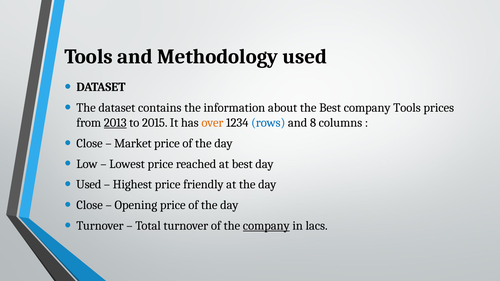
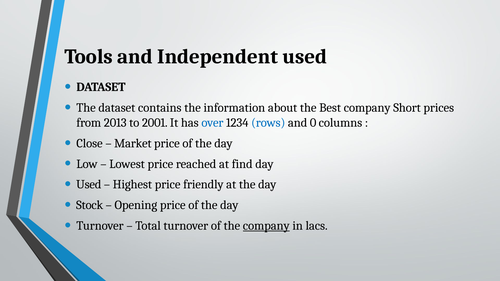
Methodology: Methodology -> Independent (218, 57)
company Tools: Tools -> Short (407, 108)
2013 underline: present -> none (115, 123)
2015: 2015 -> 2001 (155, 123)
over colour: orange -> blue (212, 123)
8: 8 -> 0 (313, 123)
at best: best -> find (242, 164)
Close: Close -> Stock (90, 205)
